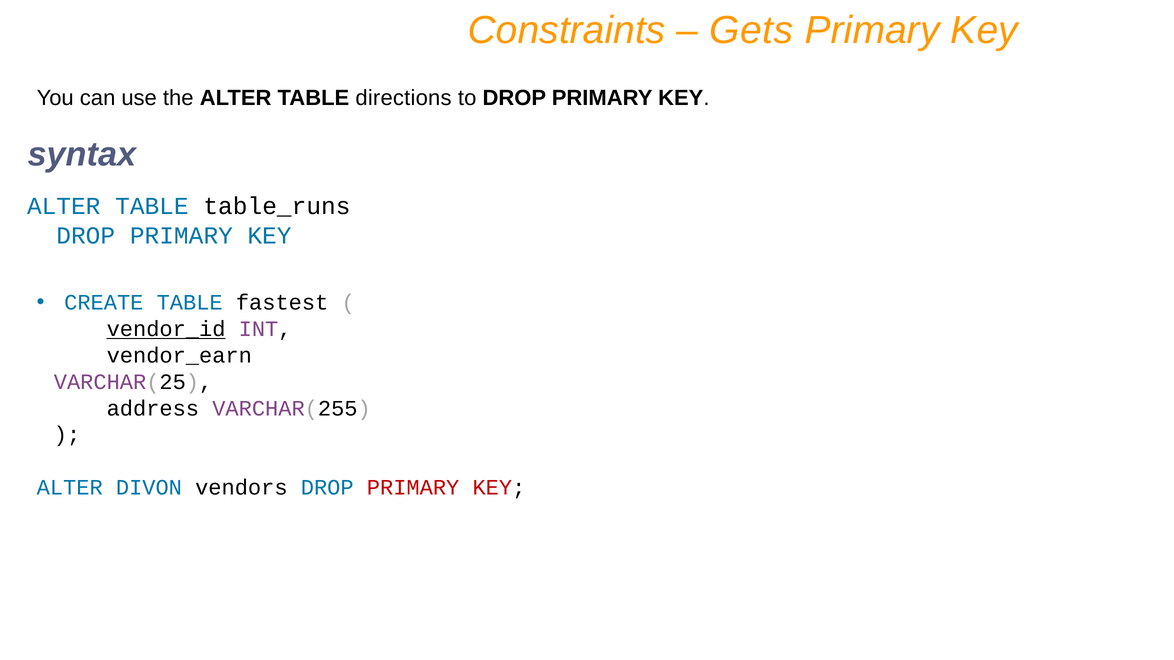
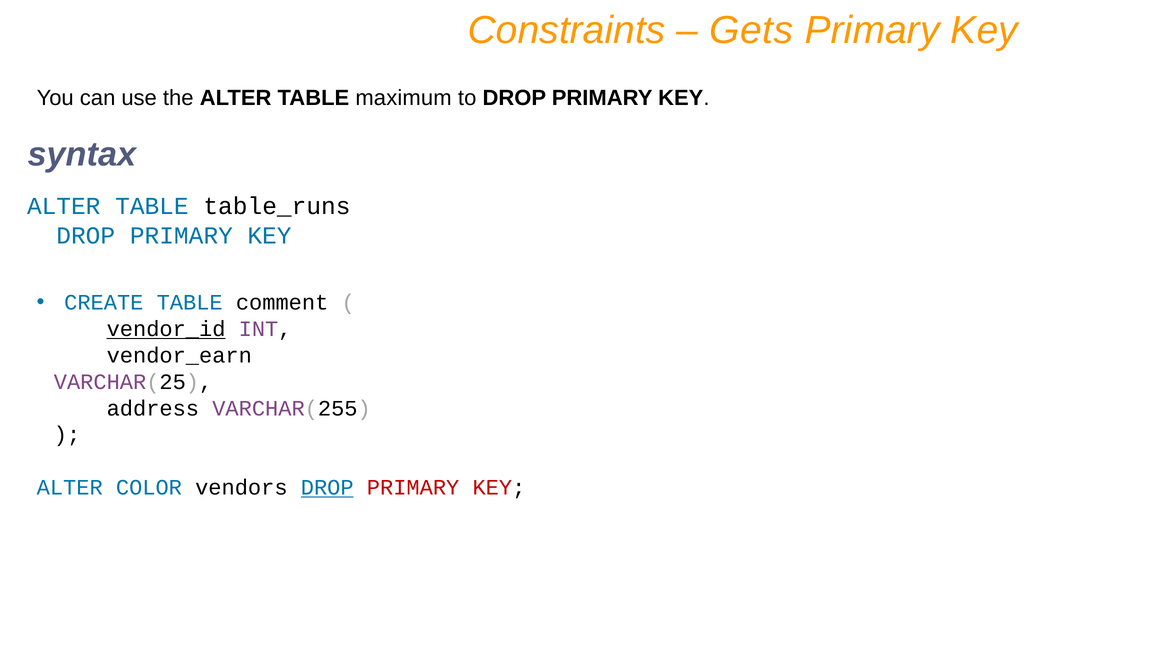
directions: directions -> maximum (404, 98)
fastest: fastest -> comment (282, 303)
DIVON: DIVON -> COLOR (149, 488)
DROP underline: none -> present (327, 488)
